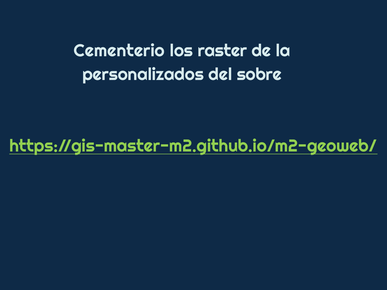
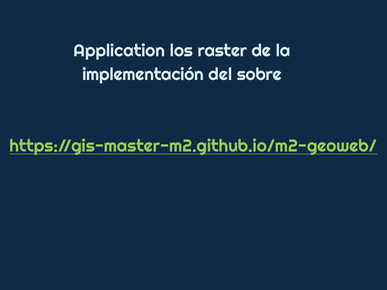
Cementerio: Cementerio -> Application (119, 51)
personalizados: personalizados -> implementación (143, 75)
